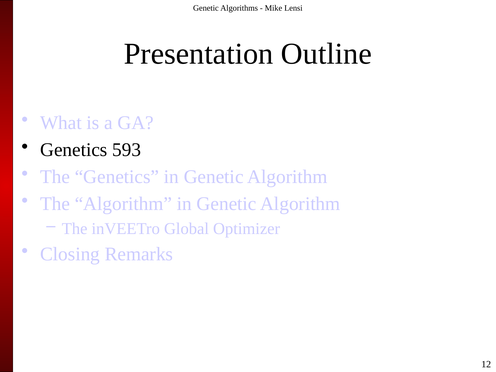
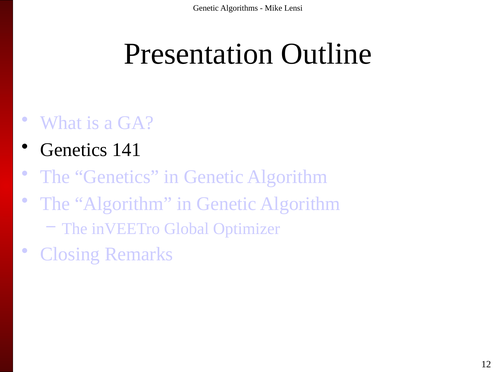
593: 593 -> 141 (127, 150)
